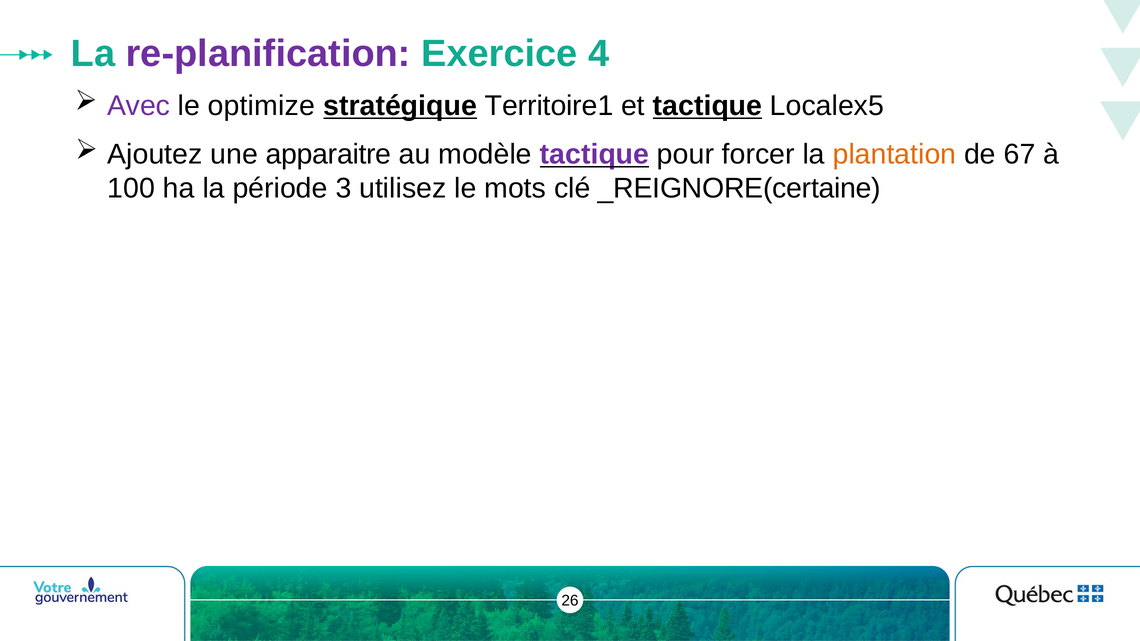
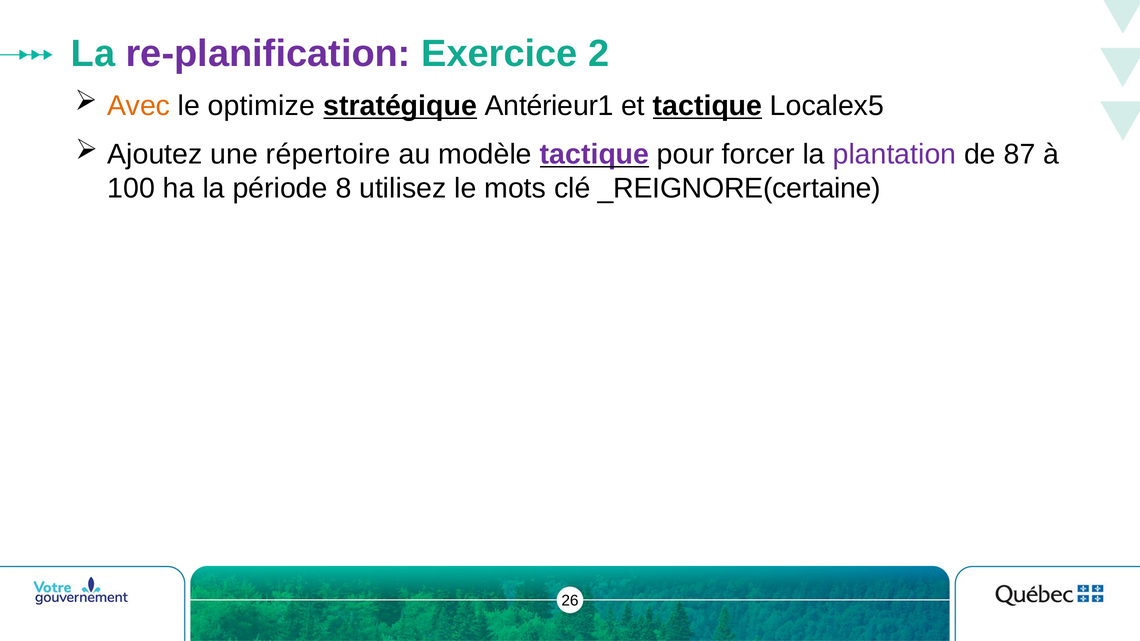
4: 4 -> 2 (599, 54)
Avec colour: purple -> orange (139, 106)
Territoire1: Territoire1 -> Antérieur1 (549, 106)
apparaitre: apparaitre -> répertoire (328, 154)
plantation colour: orange -> purple (894, 154)
67: 67 -> 87 (1020, 154)
3: 3 -> 8 (343, 189)
